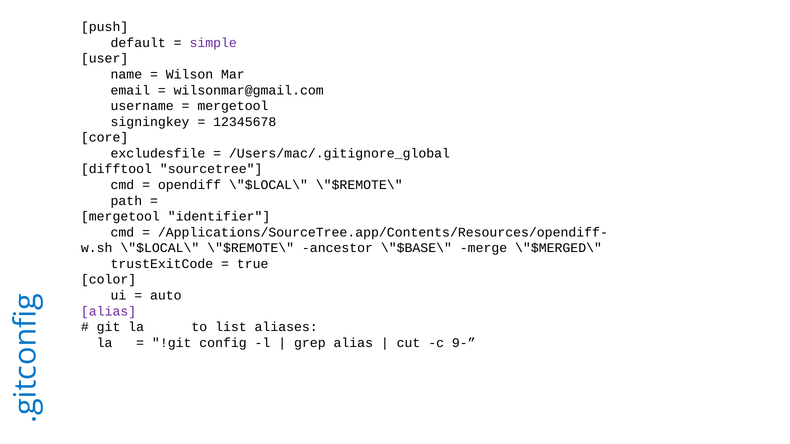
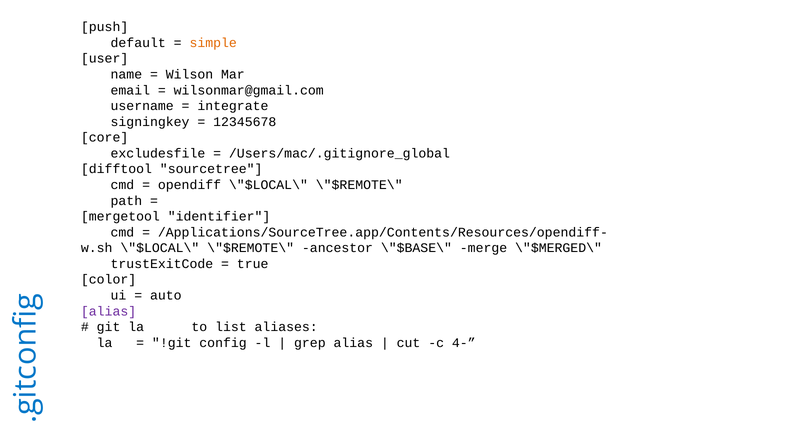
simple colour: purple -> orange (213, 43)
mergetool: mergetool -> integrate (233, 106)
9-: 9- -> 4- (464, 343)
